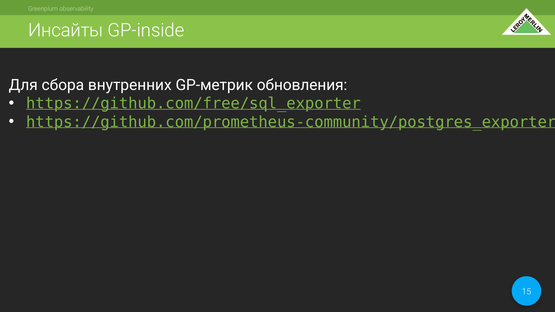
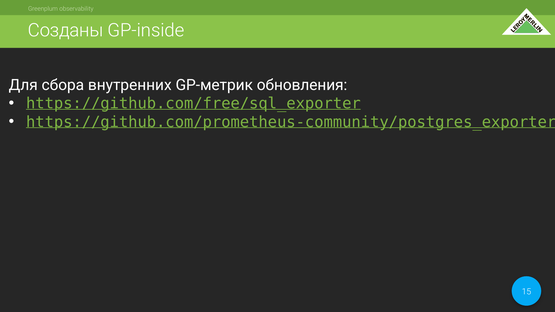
Инсайты: Инсайты -> Созданы (66, 30)
